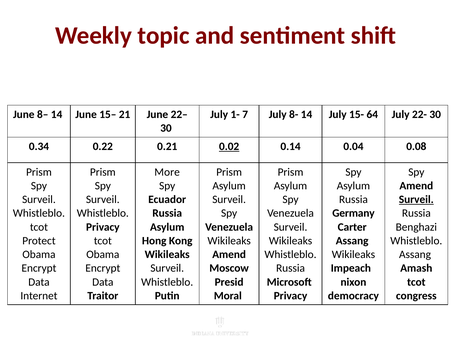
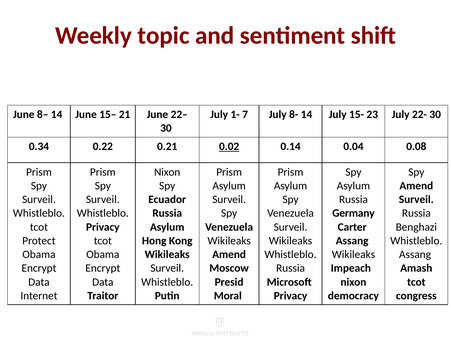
64: 64 -> 23 (372, 115)
More: More -> Nixon (167, 172)
Surveil underline: present -> none (416, 200)
